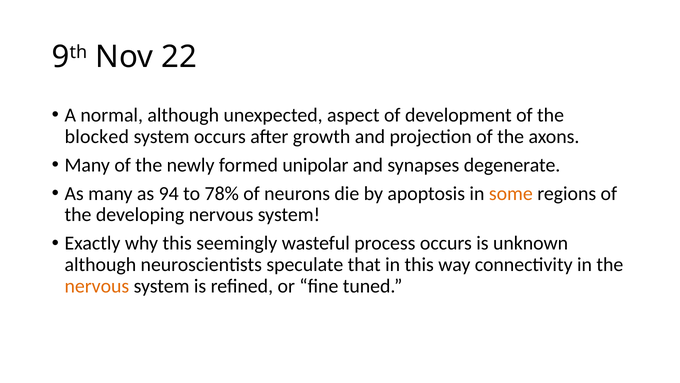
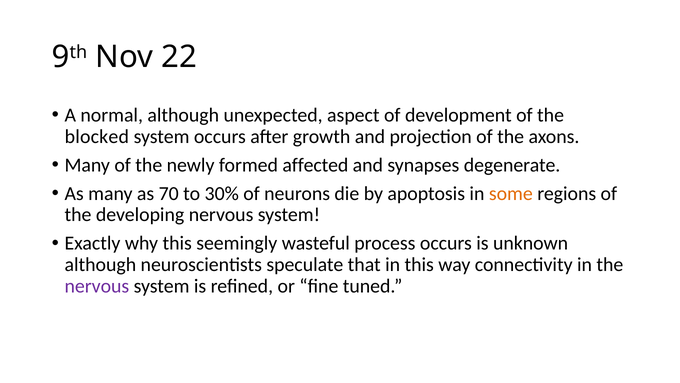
unipolar: unipolar -> affected (315, 165)
94: 94 -> 70 (169, 193)
78%: 78% -> 30% (222, 193)
nervous colour: orange -> purple (97, 286)
